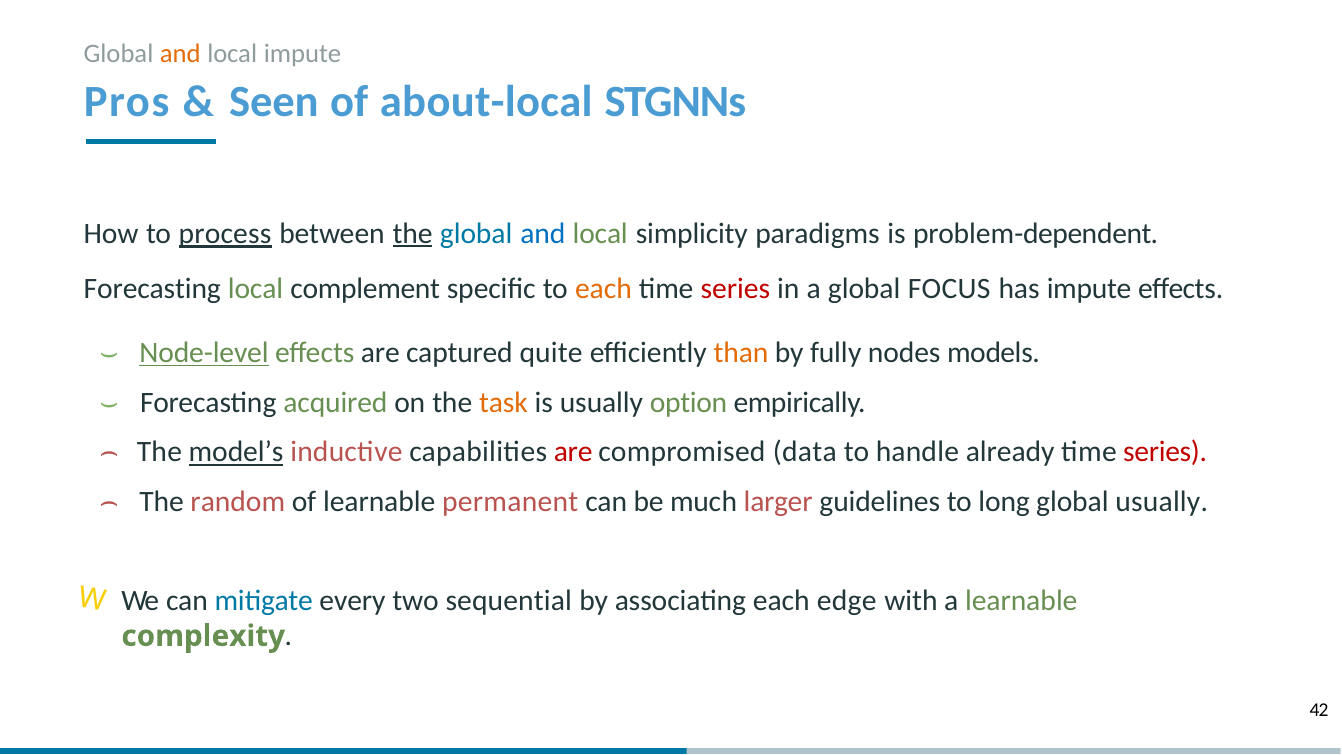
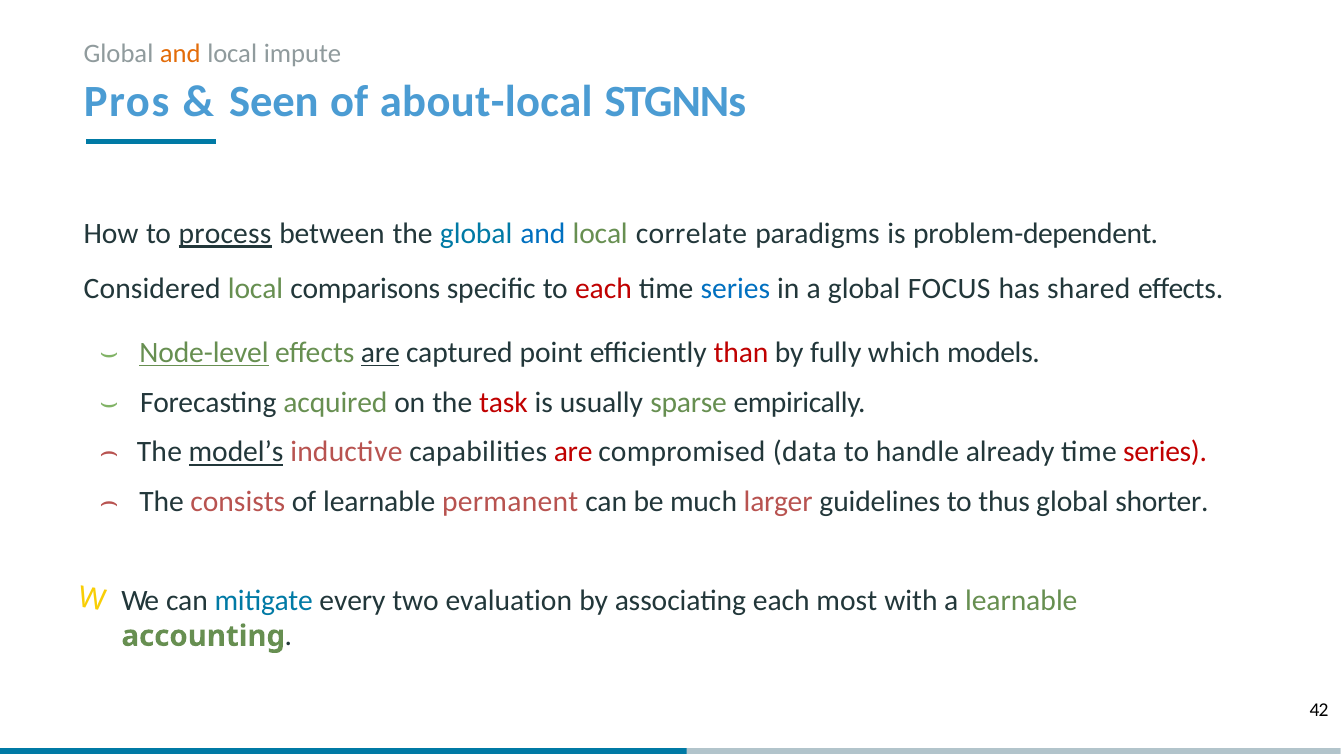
the underline: present -> none (413, 233)
simplicity: simplicity -> correlate (692, 233)
Forecasting: Forecasting -> Considered (152, 289)
complement: complement -> comparisons (365, 289)
each colour: orange -> red (603, 289)
series colour: red -> blue (735, 289)
has impute: impute -> shared (1089, 289)
are underline: none -> present (380, 353)
quite: quite -> point (551, 353)
than colour: orange -> red (741, 353)
nodes: nodes -> which (904, 353)
task colour: orange -> red (504, 403)
option: option -> sparse (689, 403)
random: random -> consists (238, 502)
long: long -> thus (1004, 502)
global usually: usually -> shorter (1162, 502)
sequential: sequential -> evaluation (509, 601)
edge: edge -> most (847, 601)
complexity: complexity -> accounting (203, 636)
